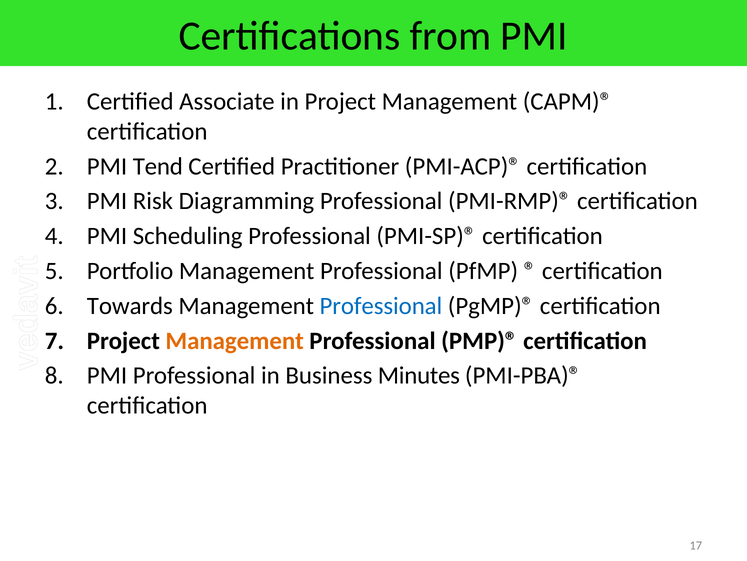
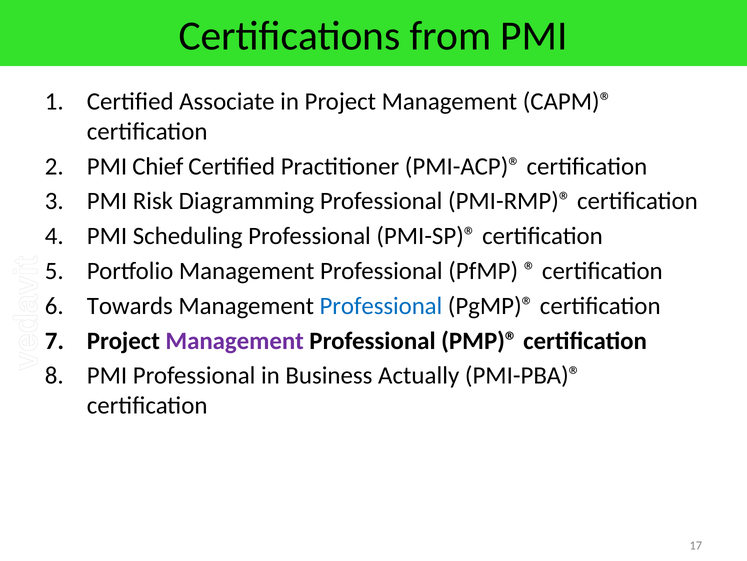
Tend: Tend -> Chief (158, 166)
Management colour: orange -> purple (235, 340)
Minutes: Minutes -> Actually (419, 375)
